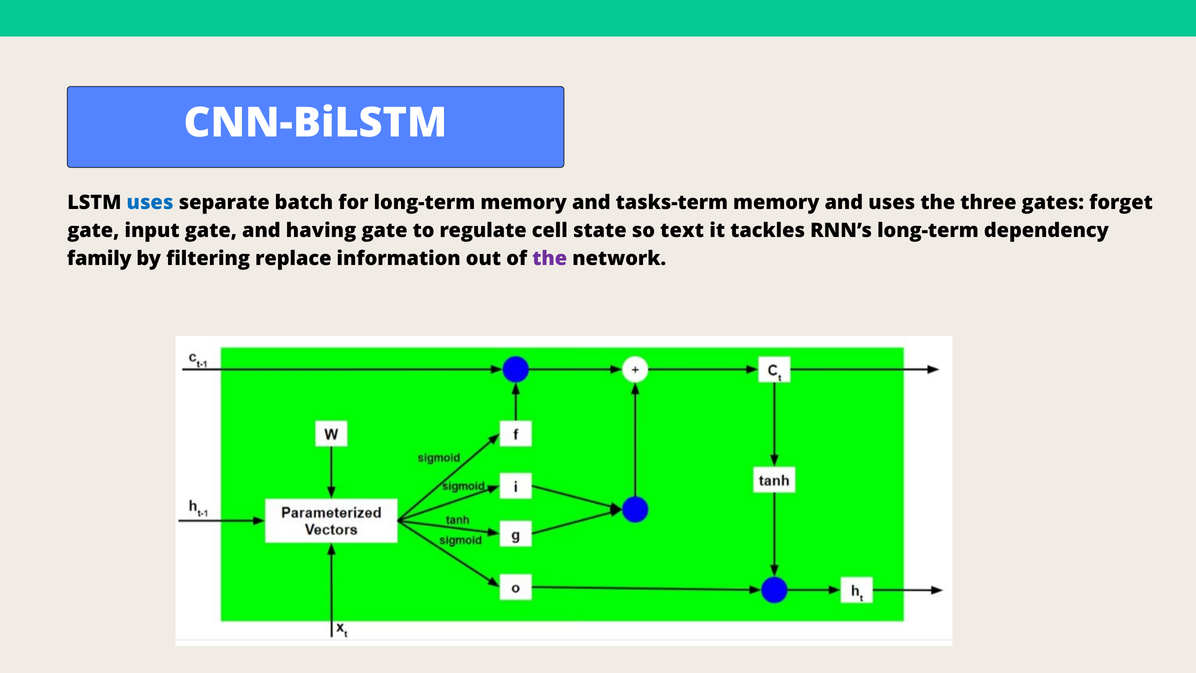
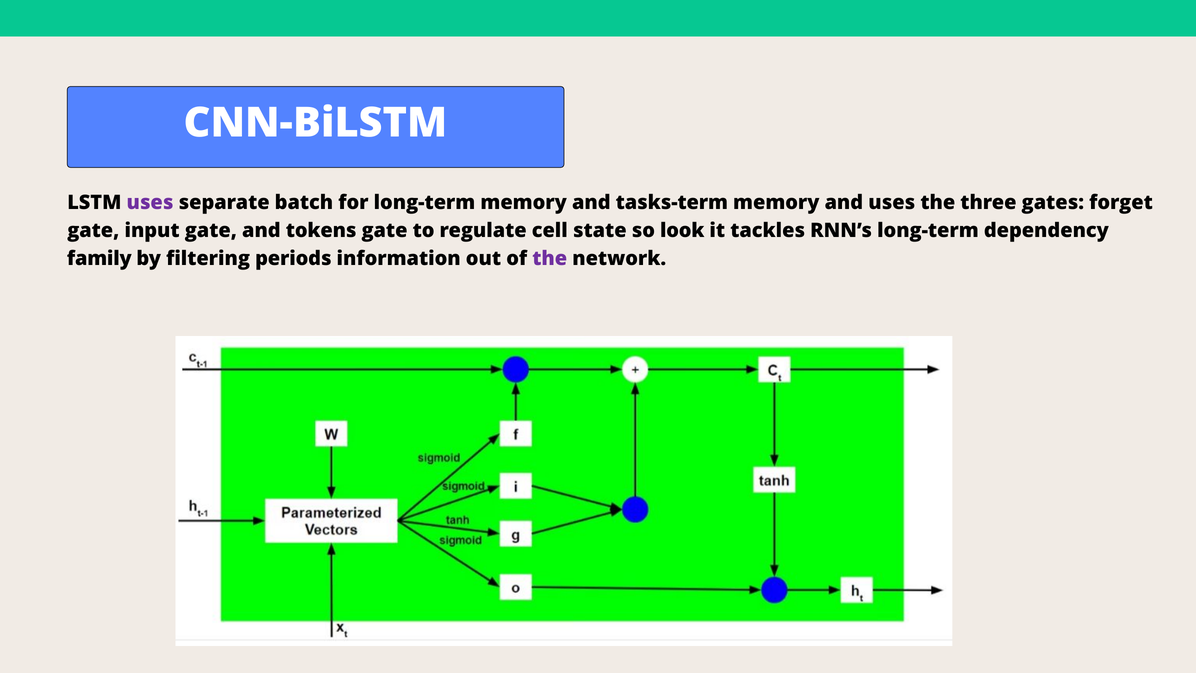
uses colour: blue -> purple (150, 203)
having: having -> tokens (321, 231)
text: text -> look (682, 231)
replace: replace -> periods (293, 259)
